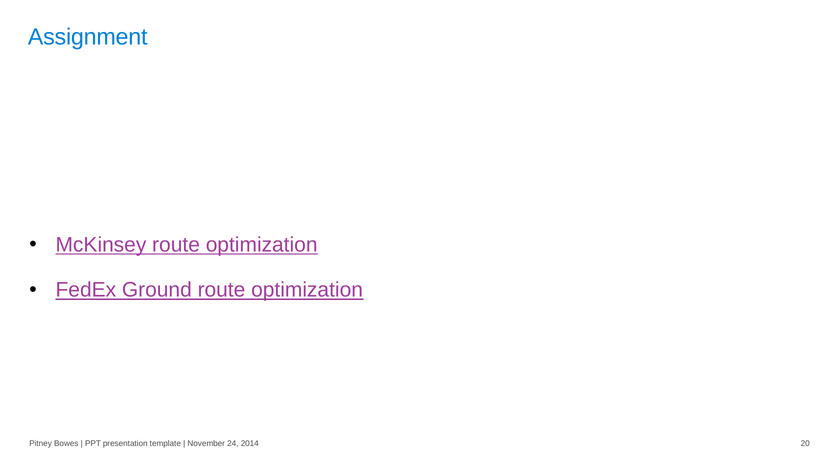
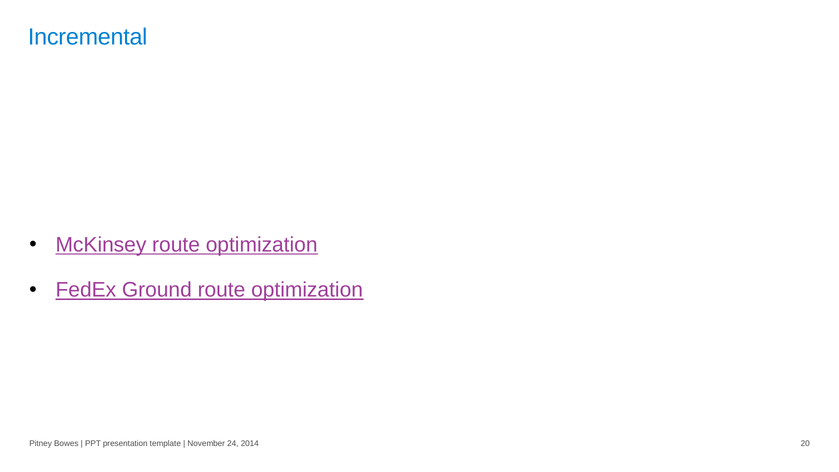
Assignment: Assignment -> Incremental (88, 37)
